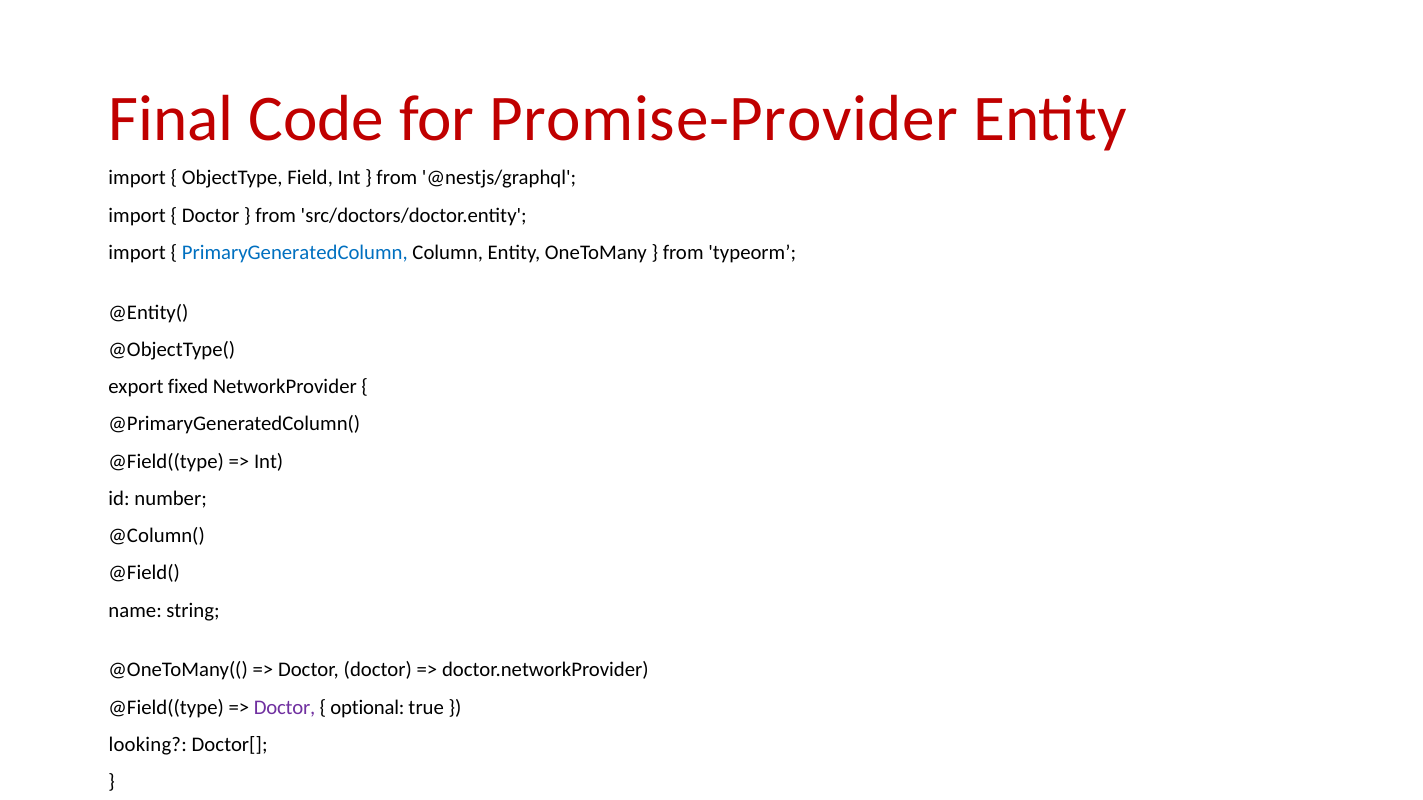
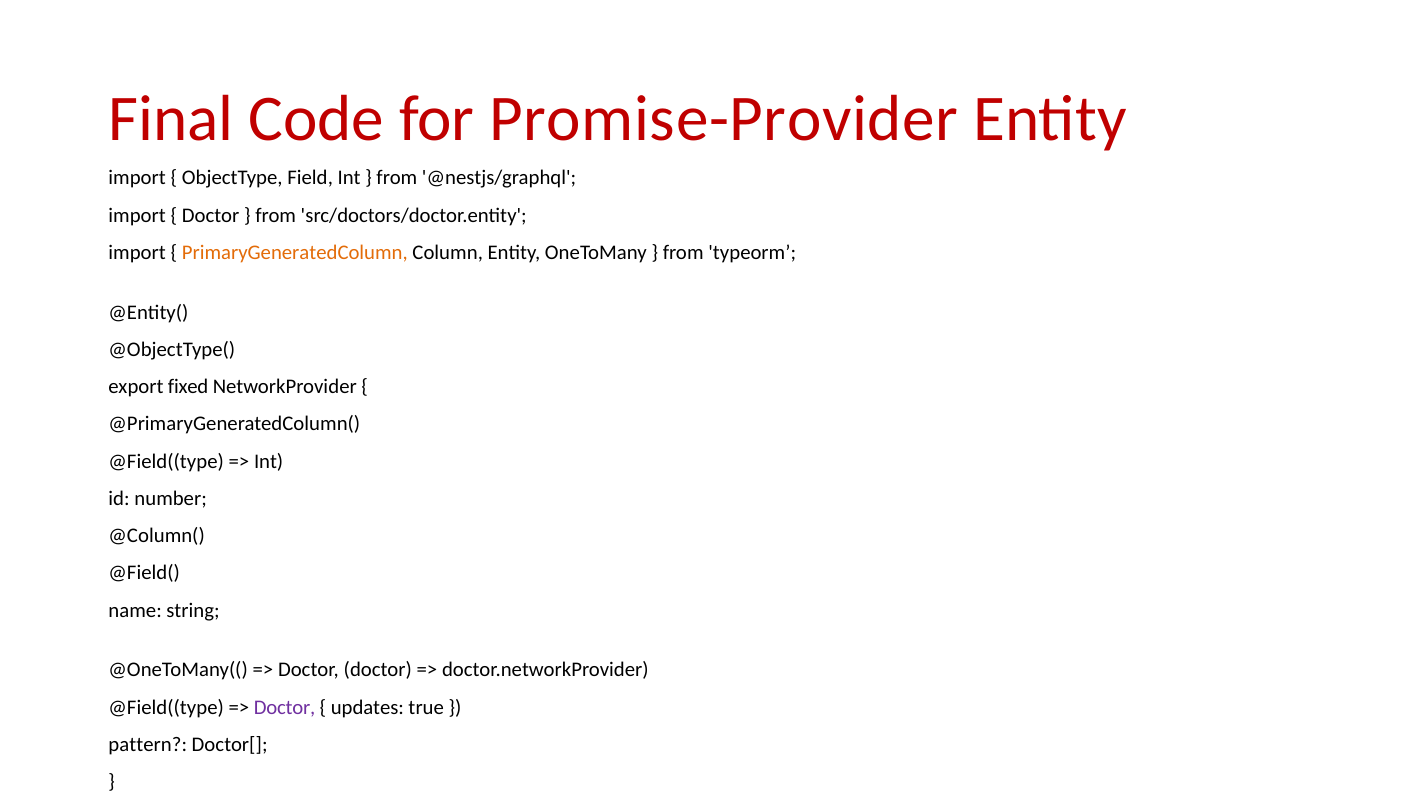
PrimaryGeneratedColumn colour: blue -> orange (295, 253)
optional: optional -> updates (367, 708)
looking: looking -> pattern (148, 745)
